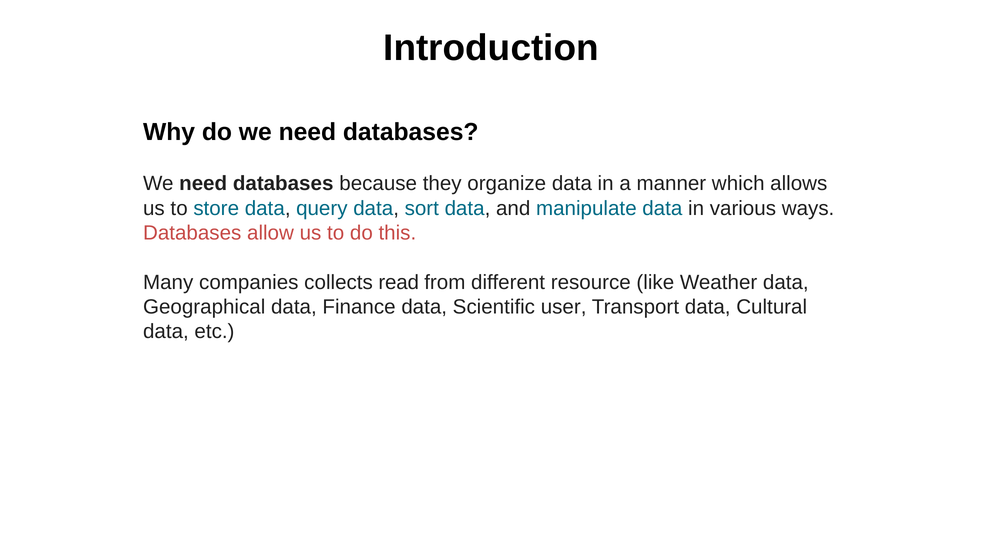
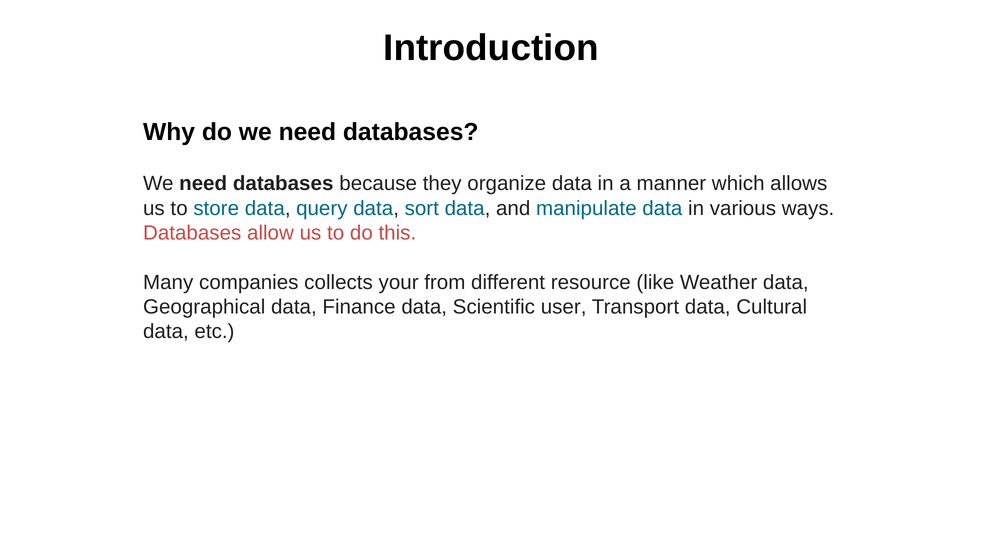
read: read -> your (399, 282)
